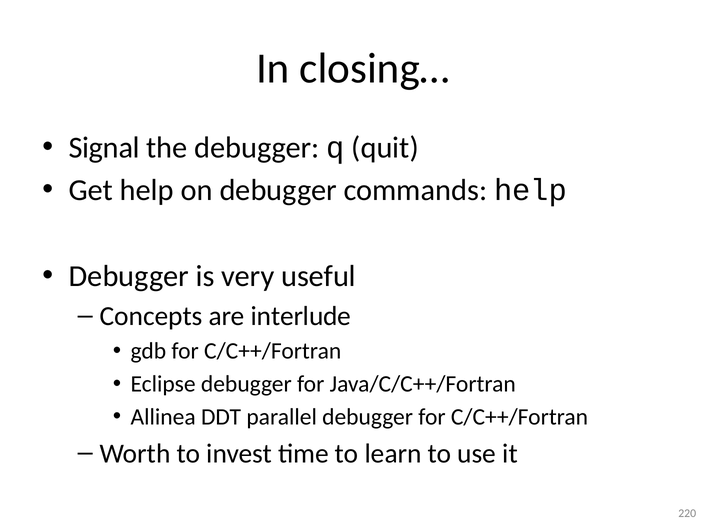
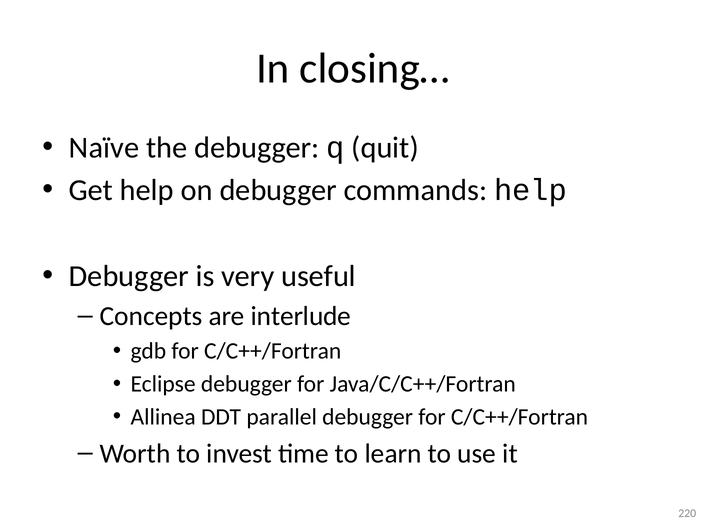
Signal: Signal -> Naïve (104, 147)
